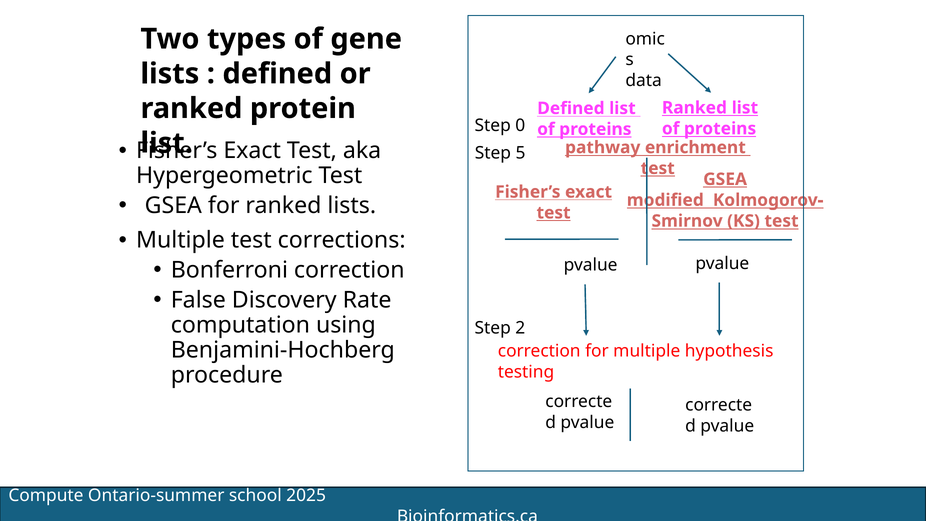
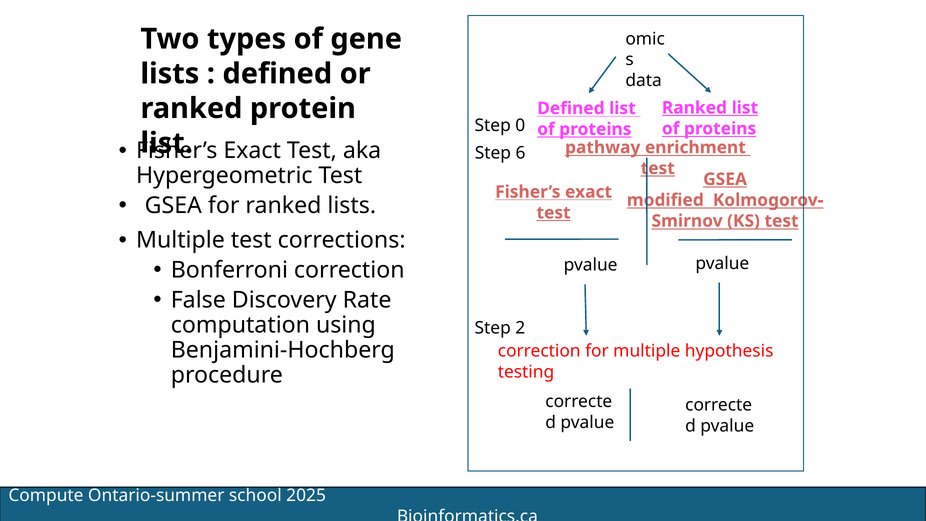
5: 5 -> 6 (520, 153)
